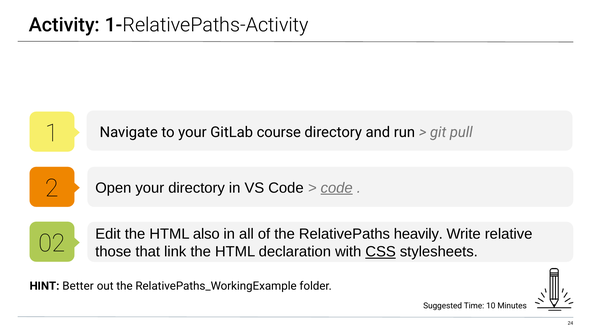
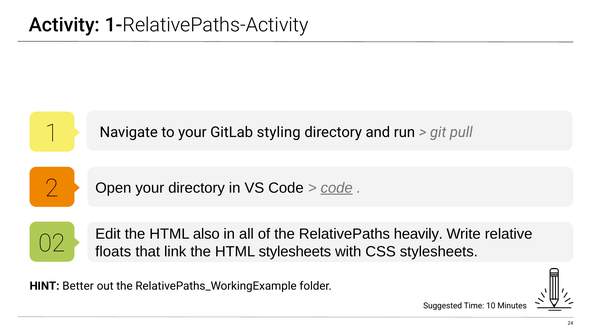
course: course -> styling (279, 133)
those: those -> floats (113, 252)
HTML declaration: declaration -> stylesheets (295, 252)
CSS underline: present -> none (381, 252)
